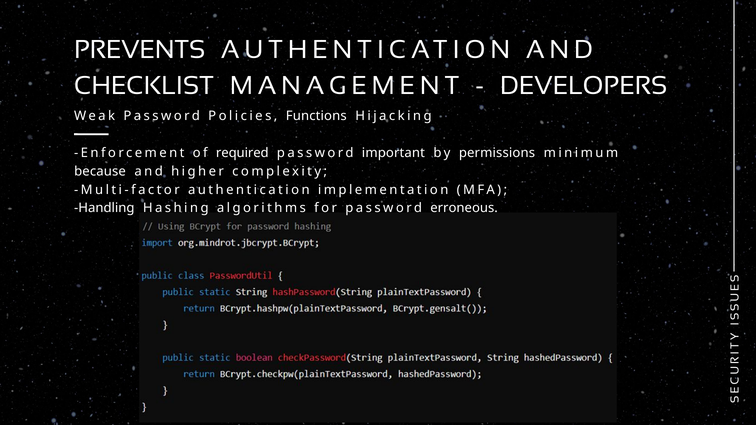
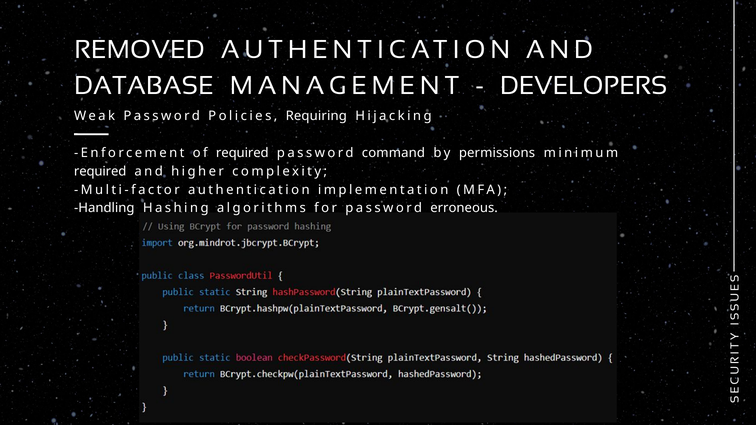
PREVENTS: PREVENTS -> REMOVED (139, 50)
CHECKLIST: CHECKLIST -> DATABASE (144, 86)
Functions: Functions -> Requiring (316, 116)
important: important -> command (393, 153)
because: because -> required (100, 171)
